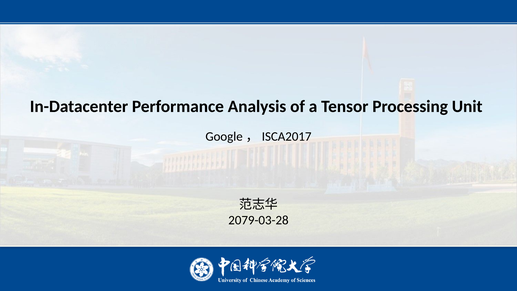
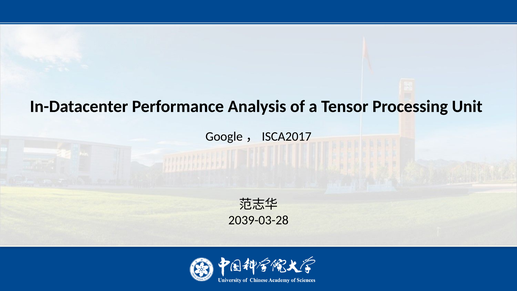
2079-03-28: 2079-03-28 -> 2039-03-28 (258, 220)
